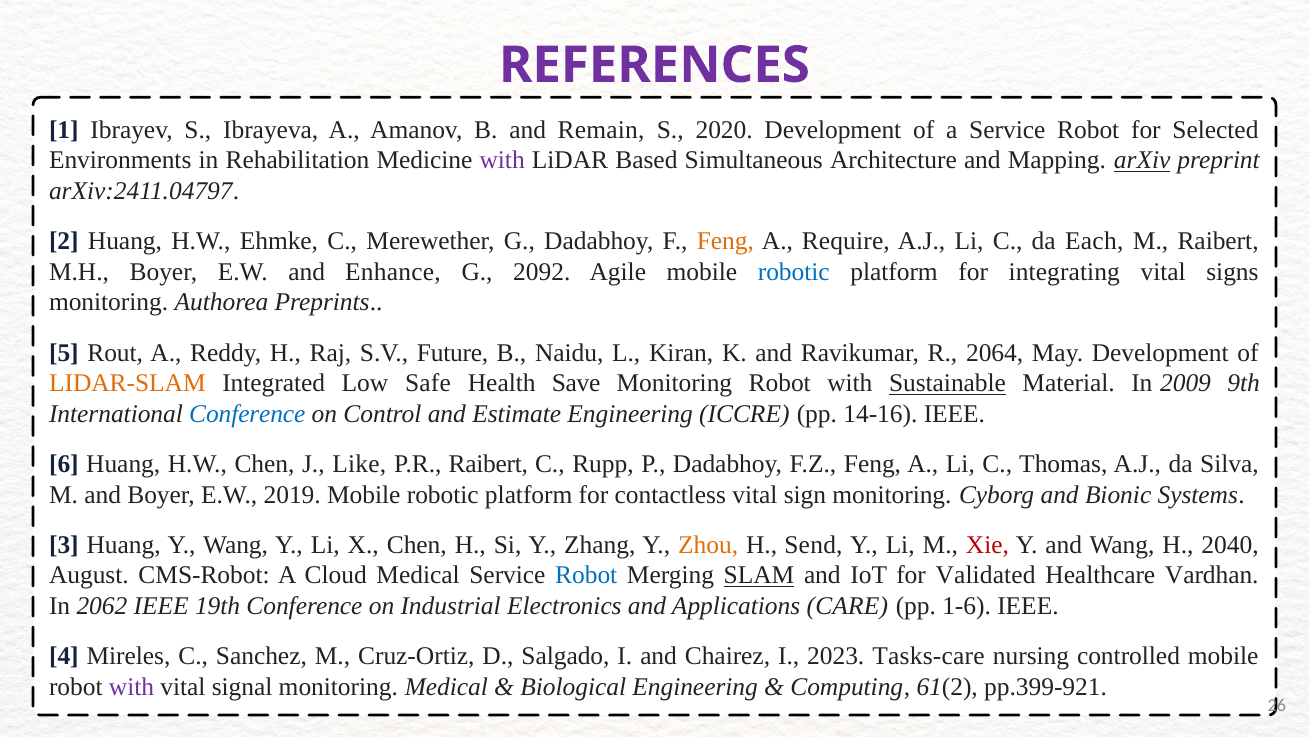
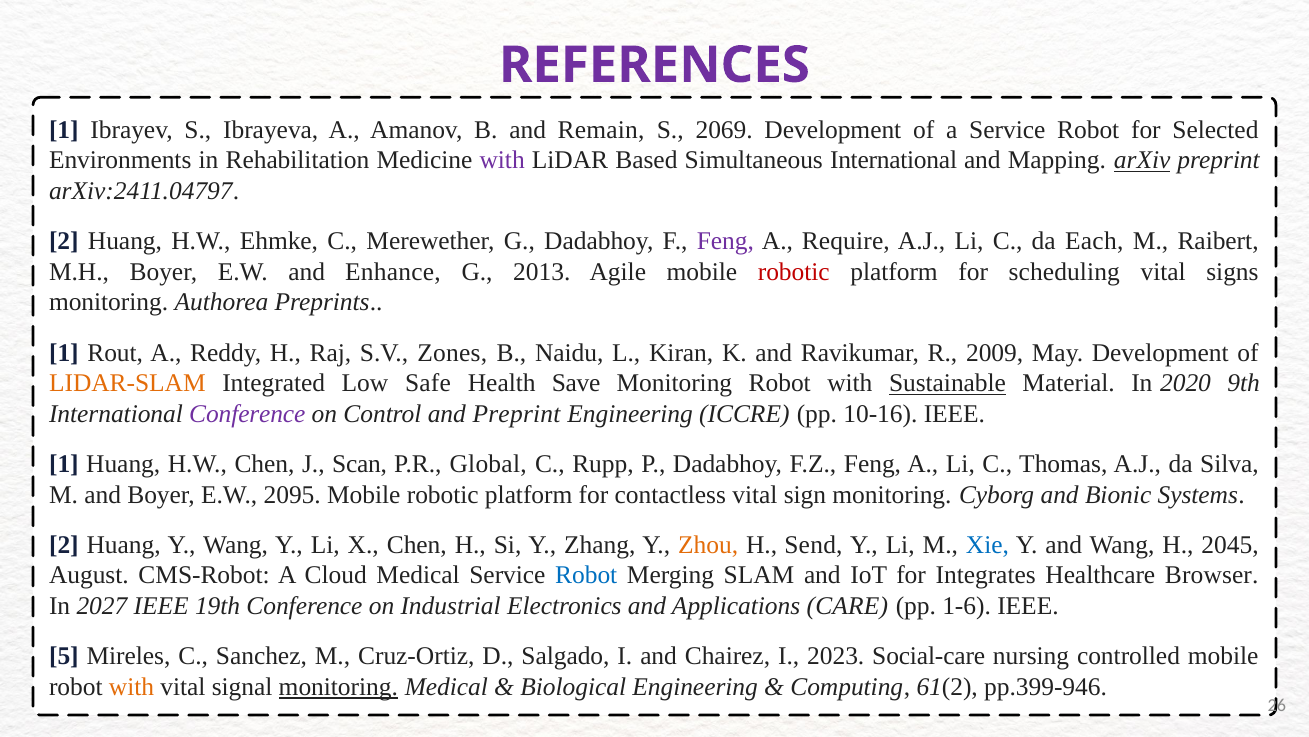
2020: 2020 -> 2069 (724, 130)
Simultaneous Architecture: Architecture -> International (894, 160)
Feng colour: orange -> purple (725, 241)
2092: 2092 -> 2013 (542, 272)
robotic colour: blue -> red (794, 272)
integrating: integrating -> scheduling (1064, 272)
5: 5 -> 1 (64, 352)
Future: Future -> Zones (452, 352)
2064: 2064 -> 2009 (995, 352)
2009: 2009 -> 2020 (1186, 383)
Conference colour: blue -> purple (247, 414)
and Estimate: Estimate -> Preprint (517, 414)
14-16: 14-16 -> 10-16 (880, 414)
6: 6 -> 1 (64, 464)
Like: Like -> Scan (360, 464)
P.R Raibert: Raibert -> Global (488, 464)
2019: 2019 -> 2095 (292, 494)
3: 3 -> 2 (64, 544)
Xie colour: red -> blue (987, 544)
2040: 2040 -> 2045 (1230, 544)
SLAM underline: present -> none (759, 575)
Validated: Validated -> Integrates (986, 575)
Vardhan: Vardhan -> Browser (1212, 575)
2062: 2062 -> 2027 (102, 606)
4: 4 -> 5 (64, 656)
Tasks-care: Tasks-care -> Social-care (929, 656)
with colour: purple -> orange (132, 686)
monitoring underline: none -> present (338, 686)
pp.399-921: pp.399-921 -> pp.399-946 (1046, 686)
